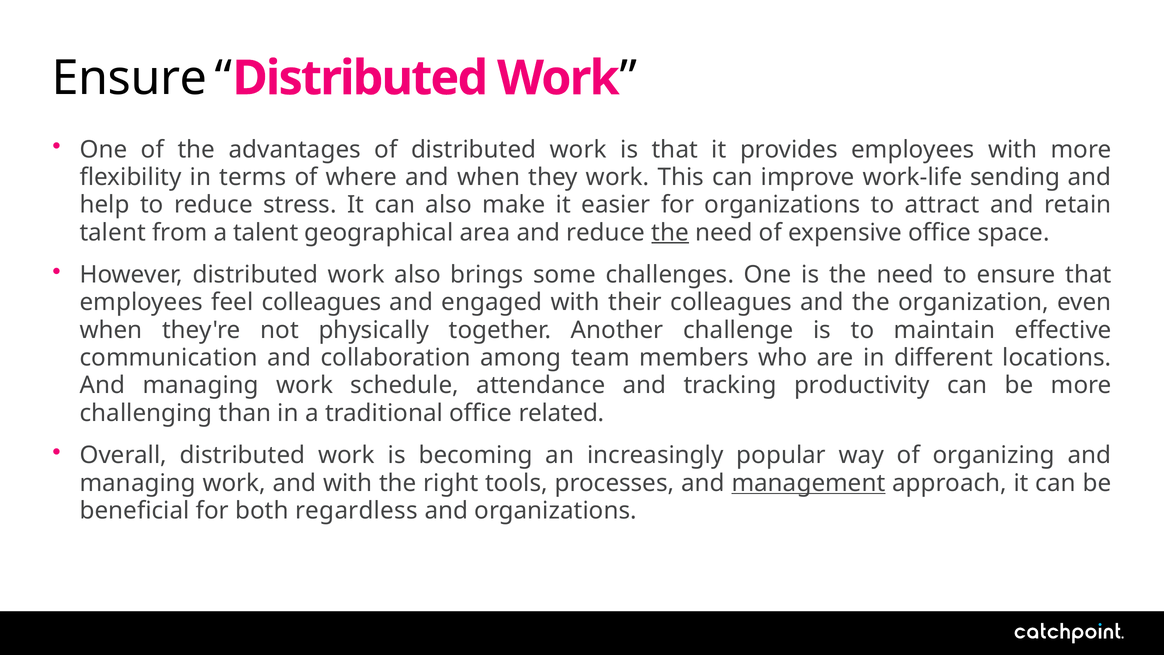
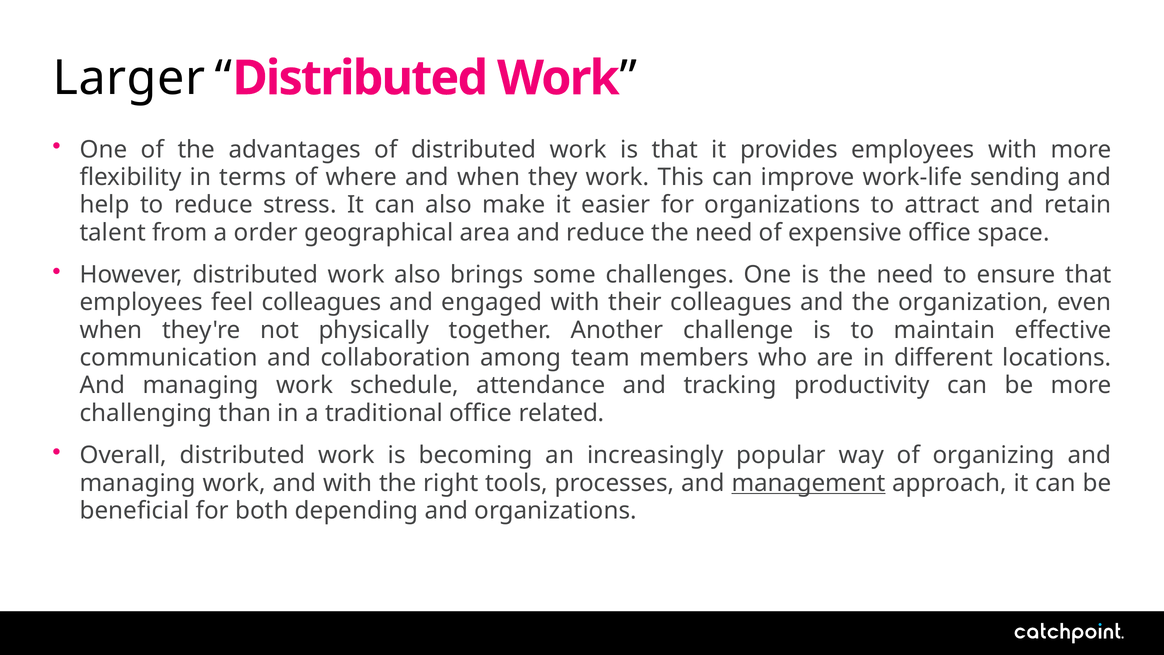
Ensure: Ensure -> Larger (129, 78)
a talent: talent -> order (266, 233)
the underline: present -> none (670, 233)
regardless: regardless -> depending (357, 511)
